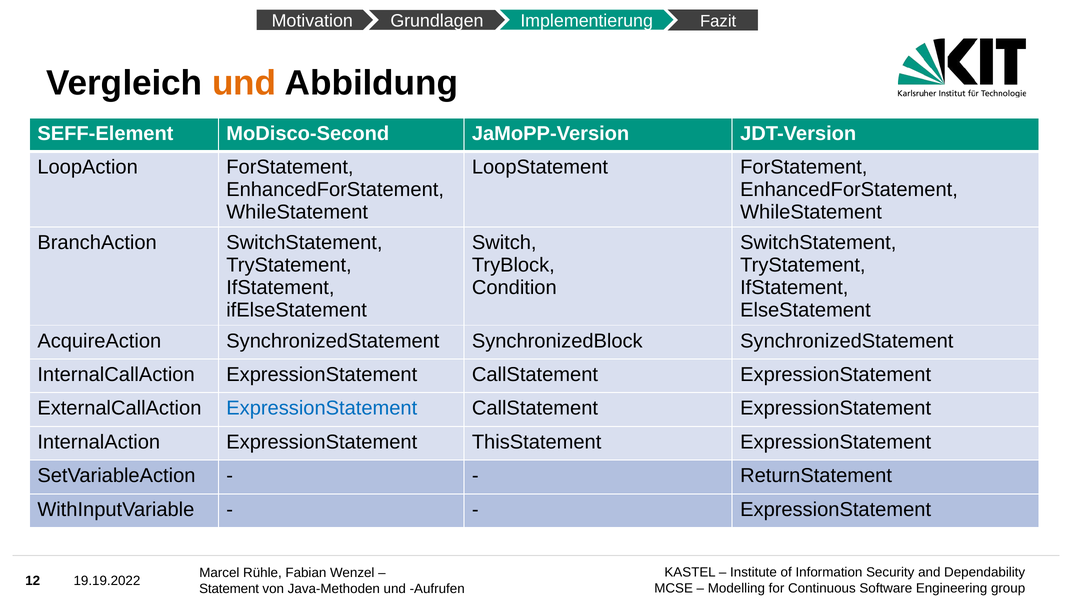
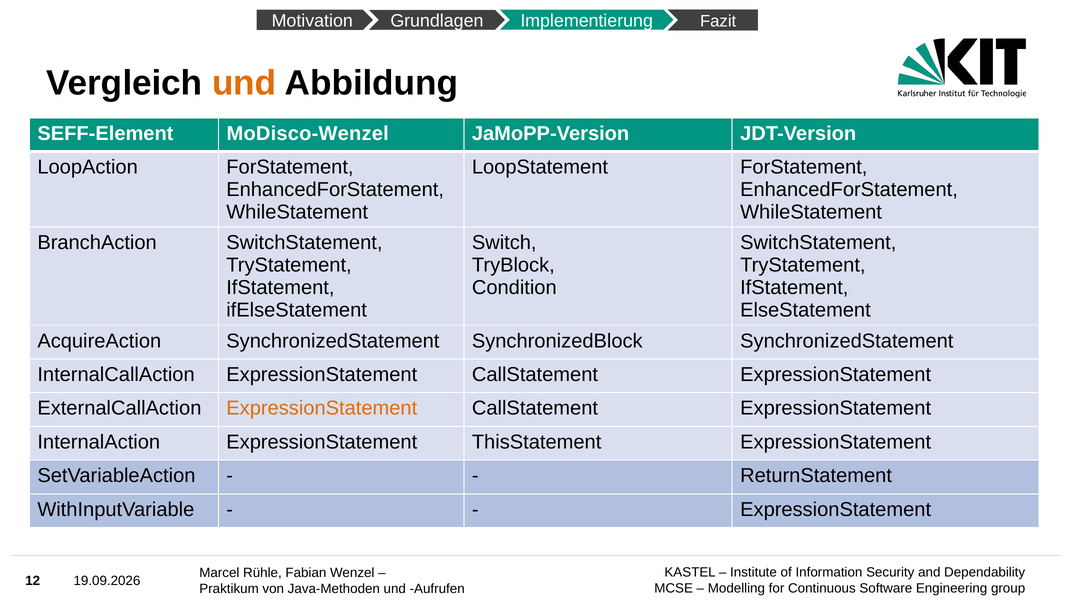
MoDisco-Second: MoDisco-Second -> MoDisco-Wenzel (308, 133)
ExpressionStatement colour: blue -> orange (322, 408)
19.19.2022: 19.19.2022 -> 19.09.2026 (107, 581)
Statement: Statement -> Praktikum (229, 589)
